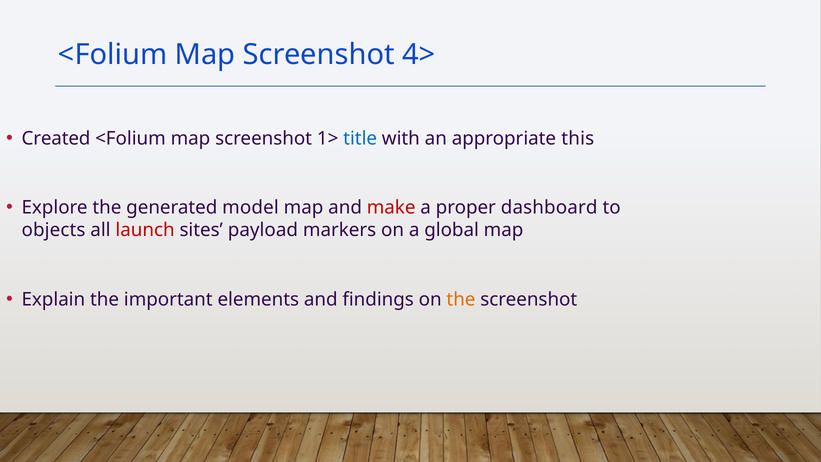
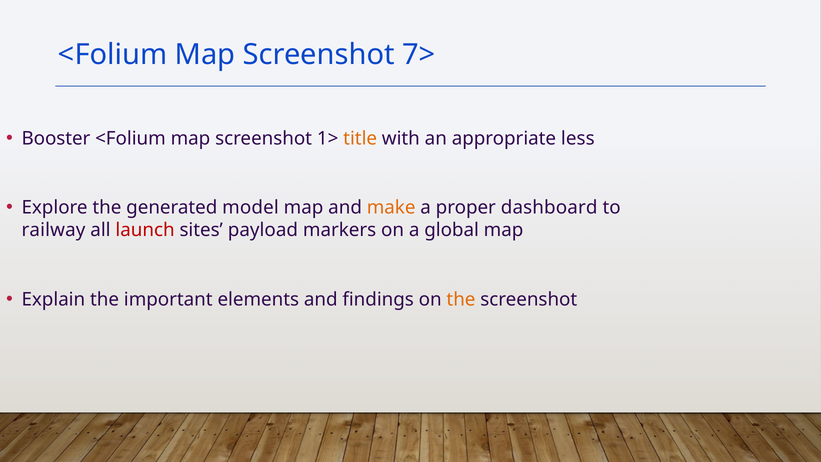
4>: 4> -> 7> (419, 55)
Created: Created -> Booster (56, 139)
title colour: blue -> orange (360, 139)
this: this -> less (578, 139)
make colour: red -> orange (391, 208)
objects: objects -> railway (53, 230)
